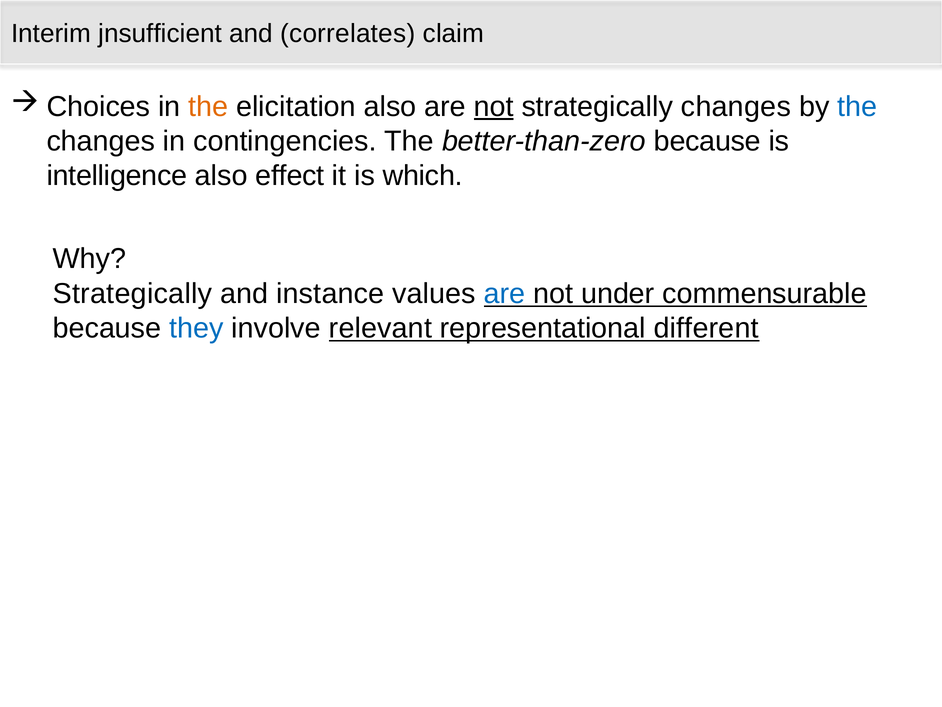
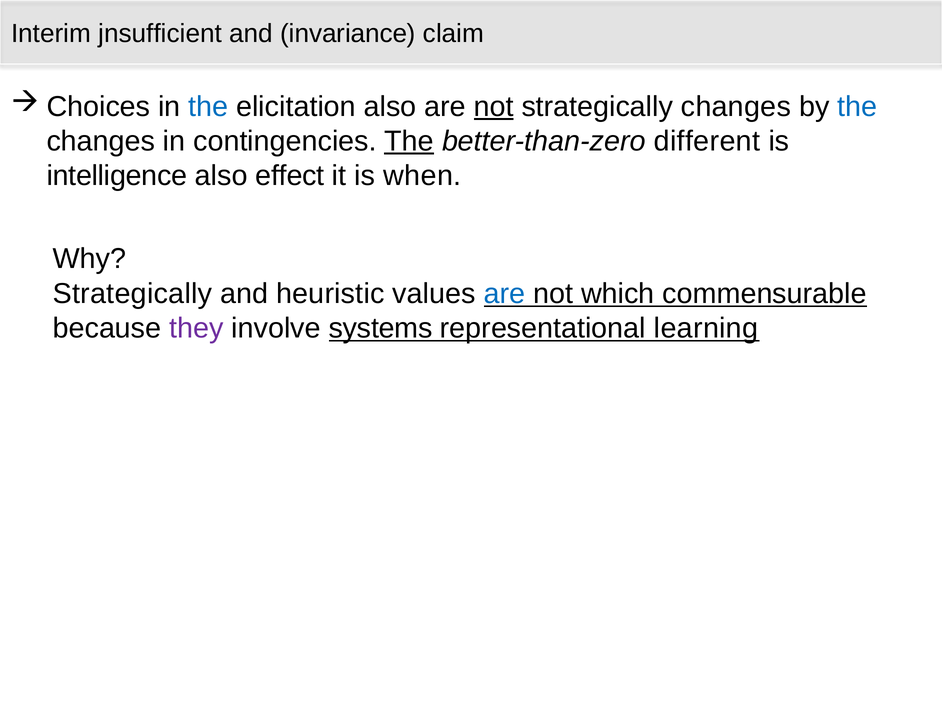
correlates: correlates -> invariance (348, 34)
the colour: orange -> blue (208, 107)
The underline: none -> present (409, 141)
better-than-zero because: because -> different (707, 141)
which: which -> when (422, 176)
instance: instance -> heuristic (330, 293)
under: under -> which (618, 293)
they colour: blue -> purple (196, 328)
relevant: relevant -> systems (381, 328)
different: different -> learning (706, 328)
